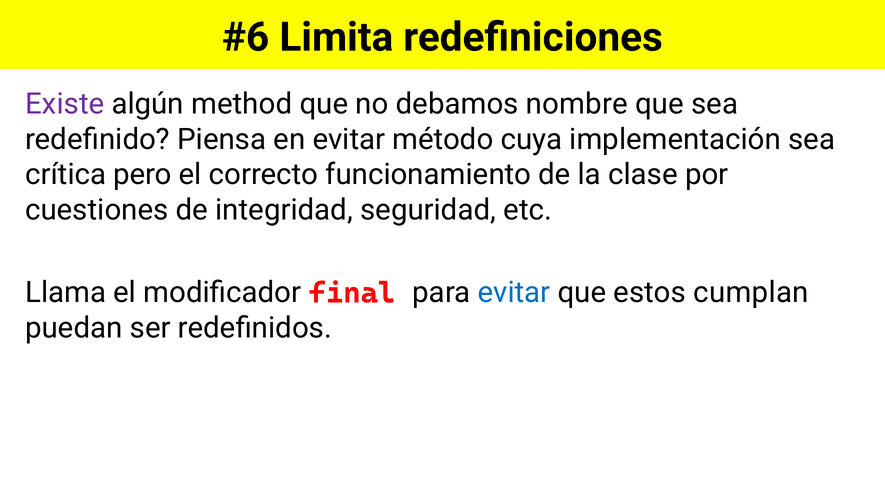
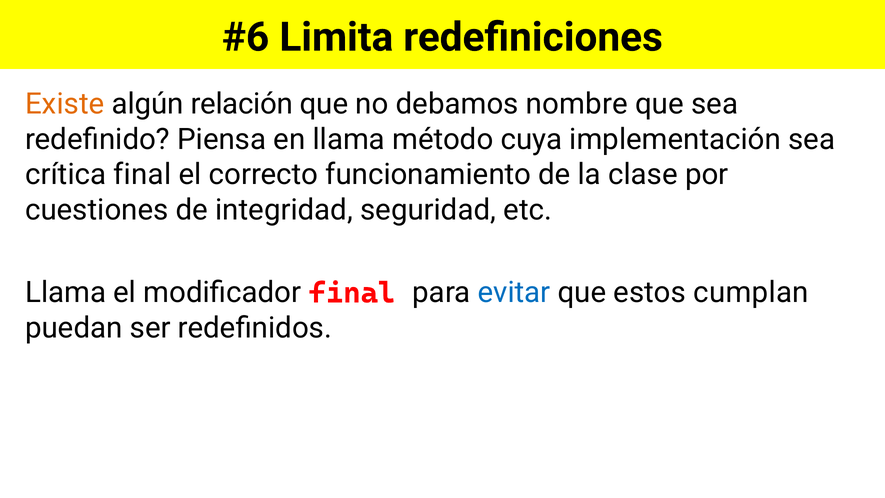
Existe colour: purple -> orange (65, 104)
method: method -> relación (242, 104)
en evitar: evitar -> llama (349, 139)
crítica pero: pero -> final (142, 175)
